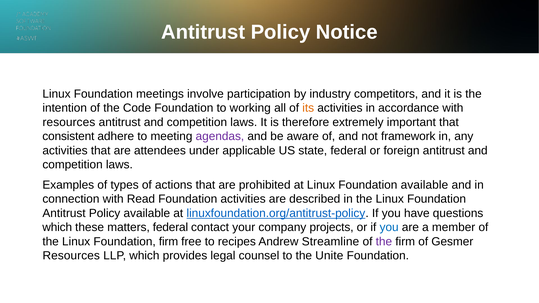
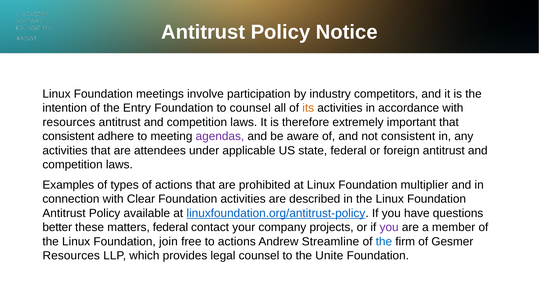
Code: Code -> Entry (137, 108)
to working: working -> counsel (250, 108)
not framework: framework -> consistent (408, 136)
Foundation available: available -> multiplier (424, 185)
Read: Read -> Clear (141, 199)
which: which -> better (57, 228)
you colour: blue -> purple (389, 228)
Foundation firm: firm -> join (168, 242)
to recipes: recipes -> actions (237, 242)
the colour: purple -> blue (384, 242)
